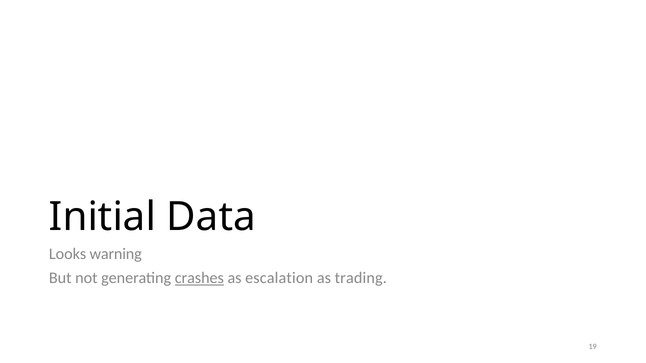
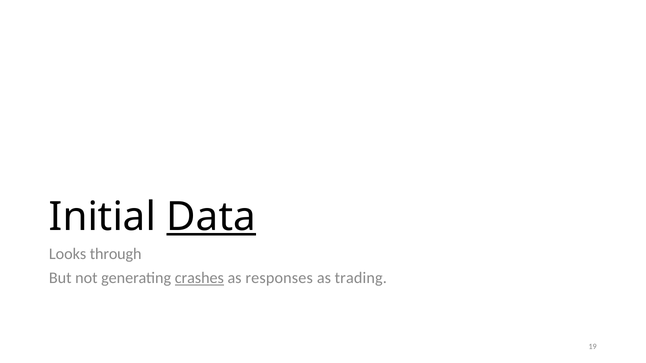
Data underline: none -> present (211, 217)
warning: warning -> through (116, 254)
escalation: escalation -> responses (279, 278)
